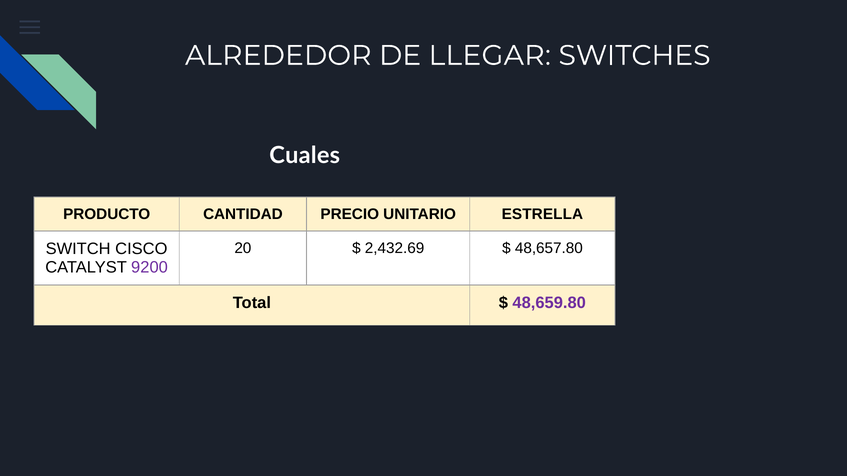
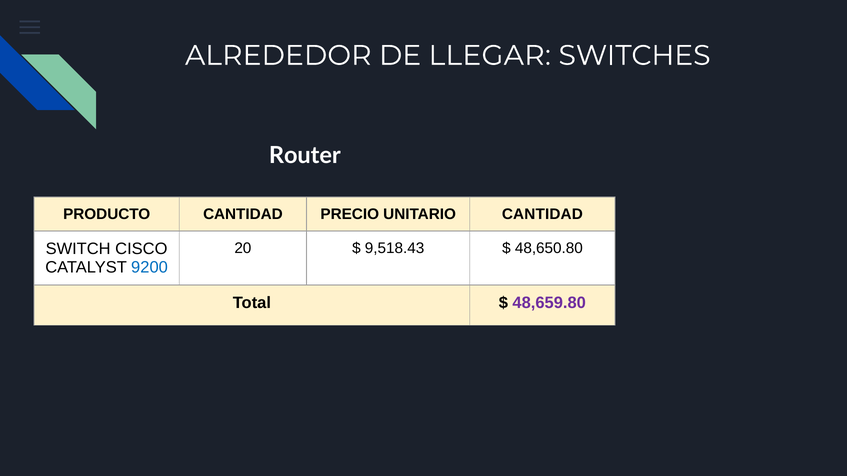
Cuales: Cuales -> Router (305, 156)
UNITARIO ESTRELLA: ESTRELLA -> CANTIDAD (542, 215)
2,432.69: 2,432.69 -> 9,518.43 (395, 249)
48,657.80: 48,657.80 -> 48,650.80 (549, 249)
9200 colour: purple -> blue (149, 268)
